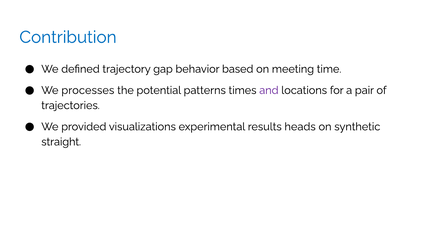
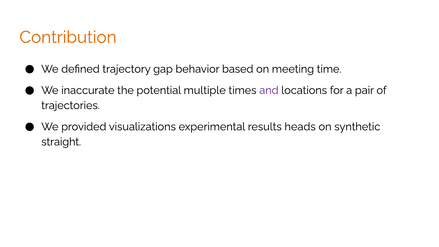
Contribution colour: blue -> orange (68, 37)
processes: processes -> inaccurate (88, 90)
patterns: patterns -> multiple (205, 90)
